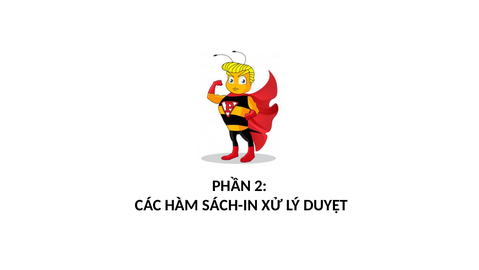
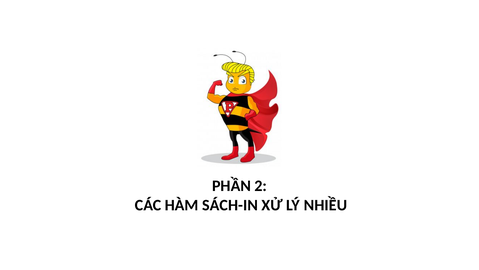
DUYỆT: DUYỆT -> NHIỀU (326, 205)
